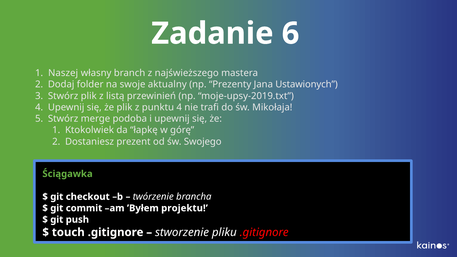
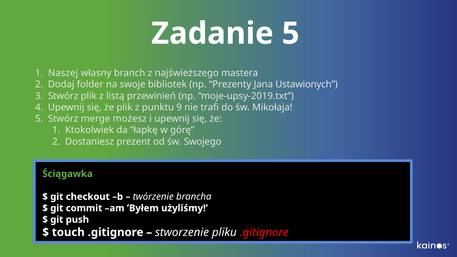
Zadanie 6: 6 -> 5 (291, 33)
aktualny: aktualny -> bibliotek (167, 84)
punktu 4: 4 -> 9 (179, 107)
podoba: podoba -> możesz (130, 119)
projektu: projektu -> użyliśmy (185, 208)
